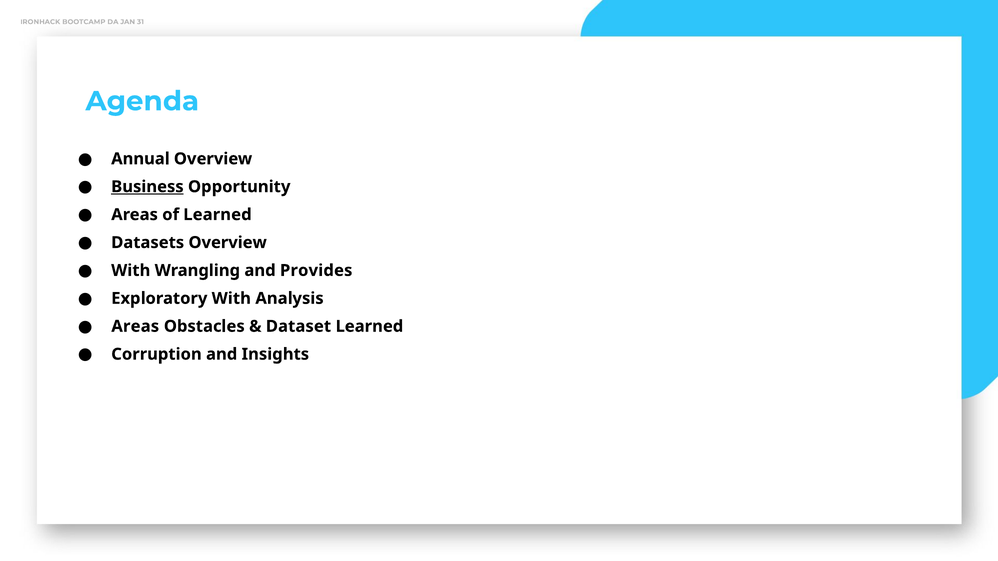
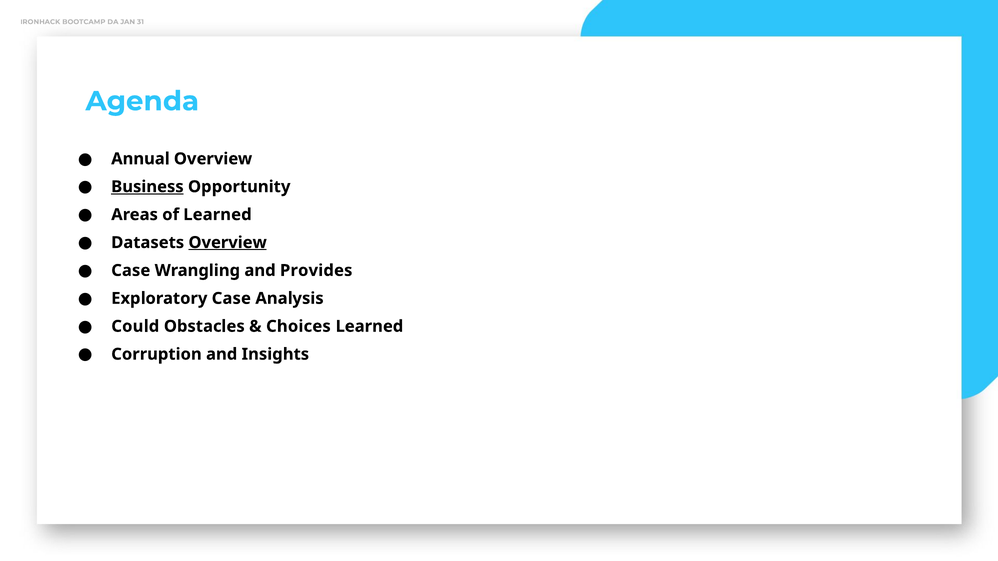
Overview underline: none -> present (228, 243)
With: With -> Case (131, 271)
Exploratory With: With -> Case (231, 299)
Areas: Areas -> Could (135, 327)
Dataset: Dataset -> Choices (298, 327)
